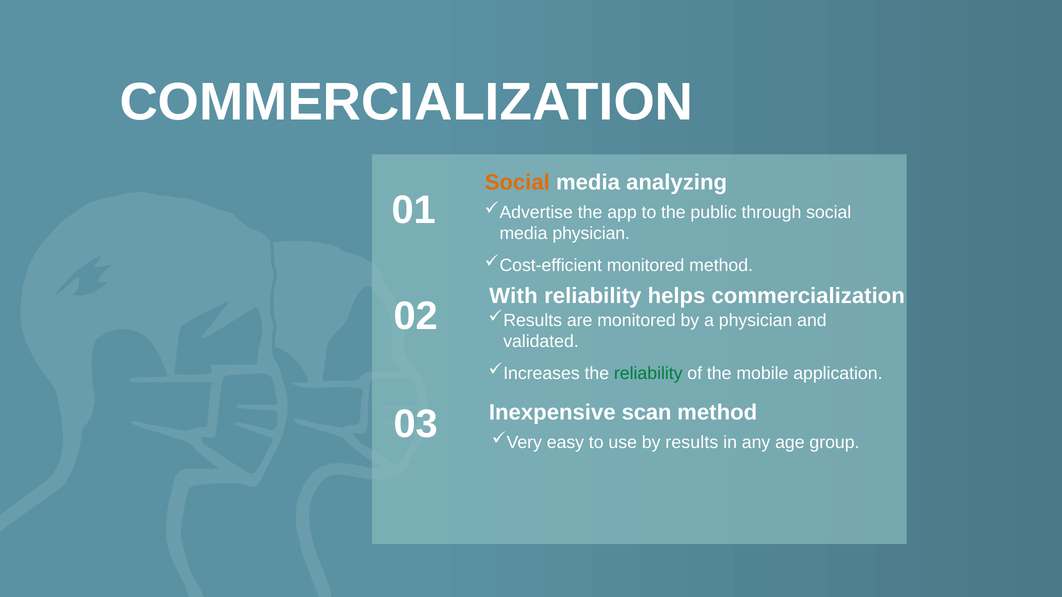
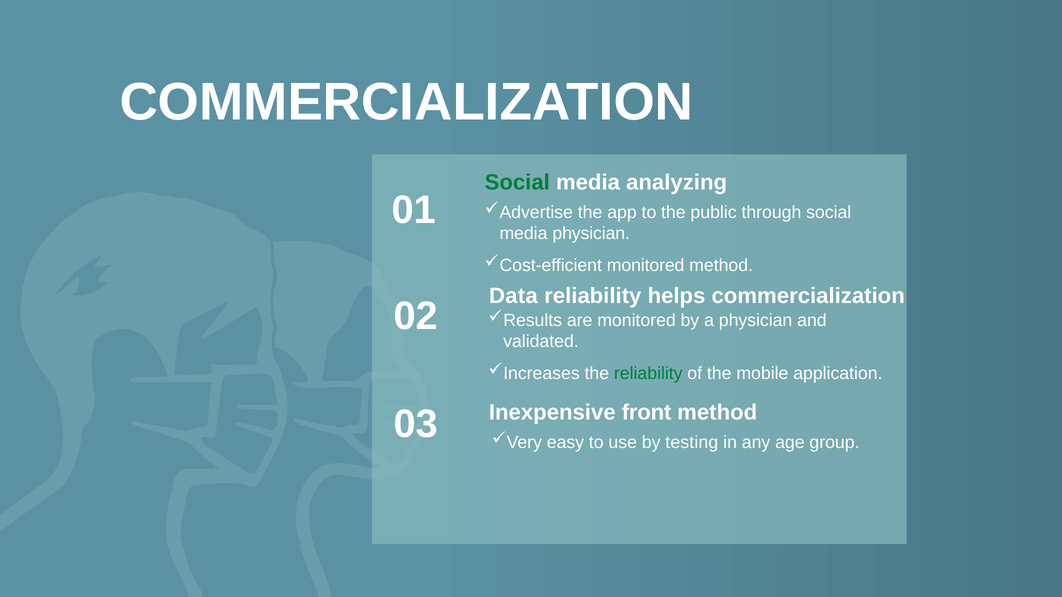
Social colour: orange -> green (517, 182)
With: With -> Data (513, 296)
scan: scan -> front (647, 413)
results: results -> testing (692, 443)
